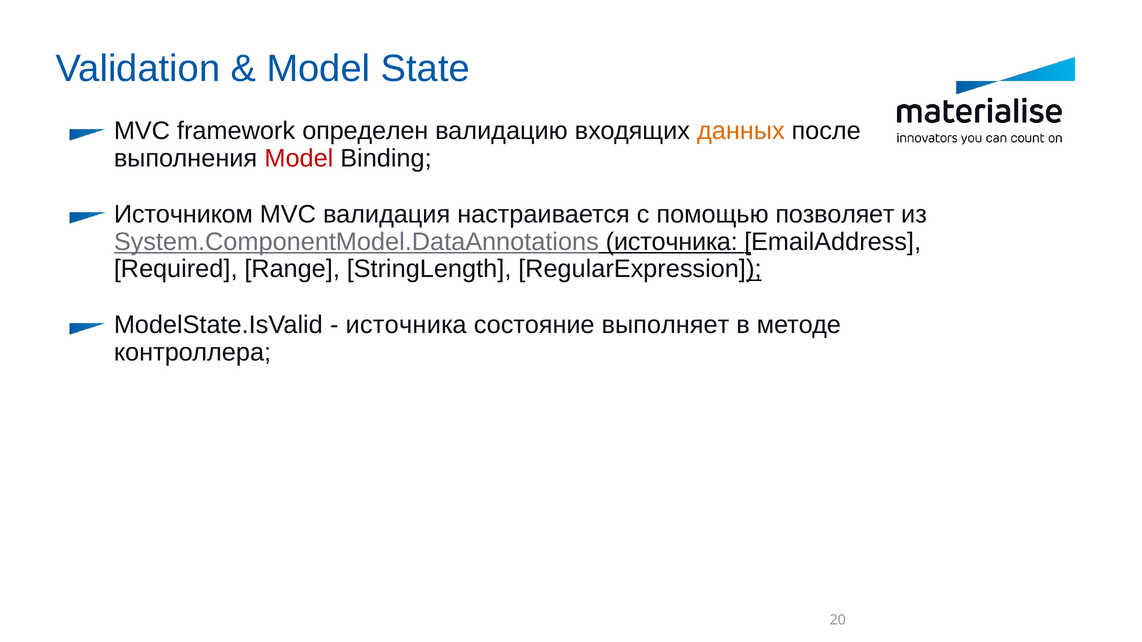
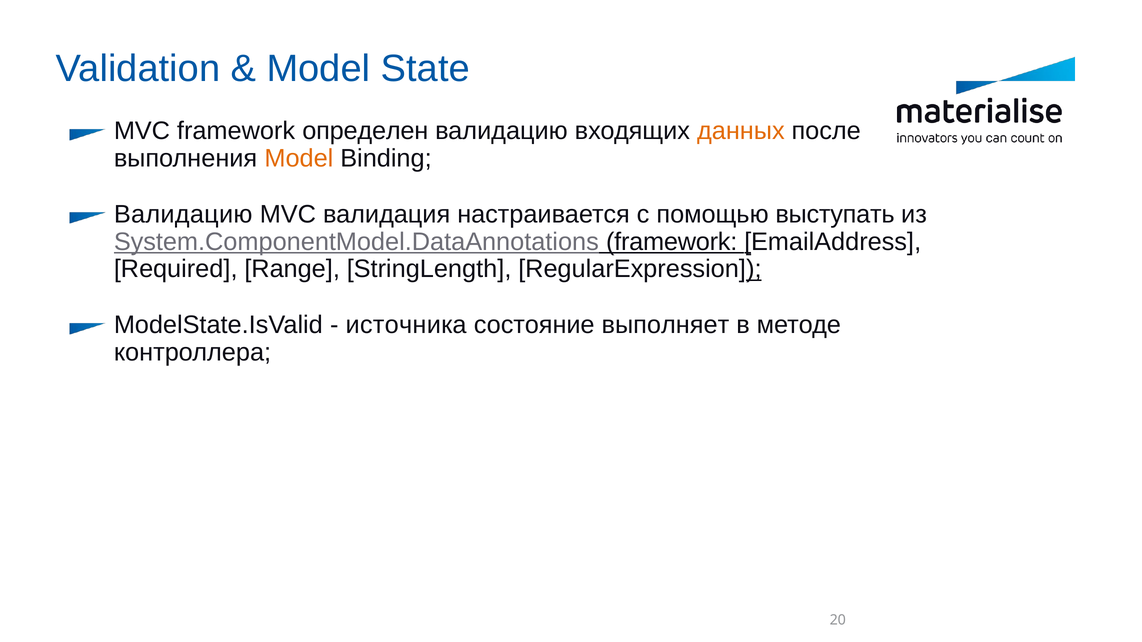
Model colour: red -> orange (299, 158)
Источником: Источником -> Валидацию (183, 214)
позволяет: позволяет -> выступать (835, 214)
System.ComponentModel.DataAnnotations источника: источника -> framework (672, 242)
